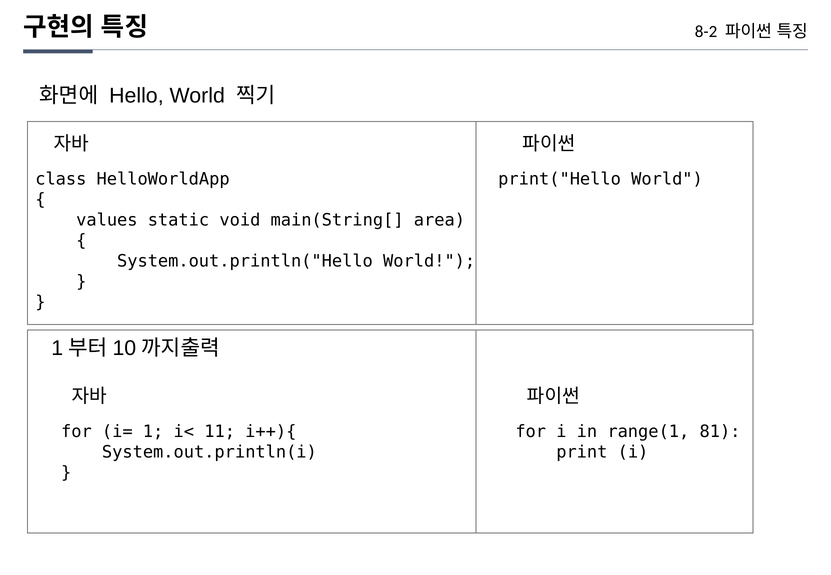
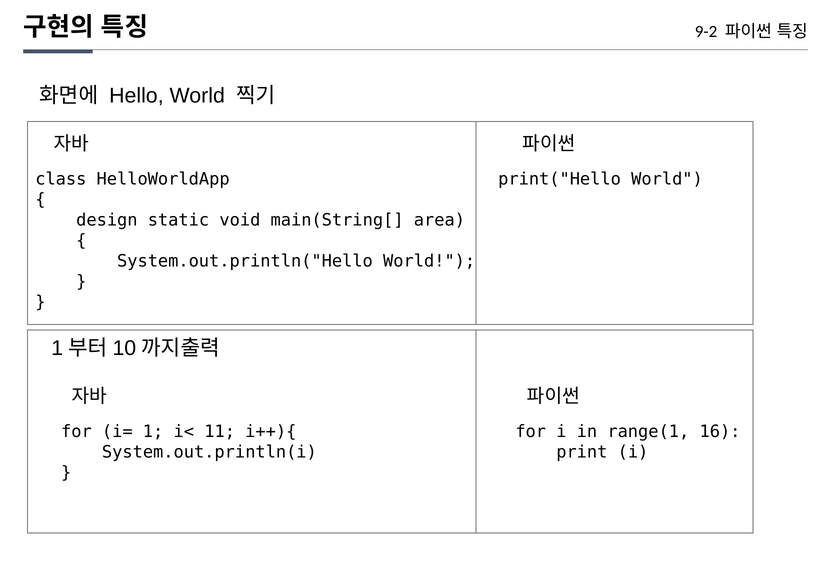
8-2: 8-2 -> 9-2 (706, 31)
values: values -> design (107, 220)
81: 81 -> 16 (720, 432)
